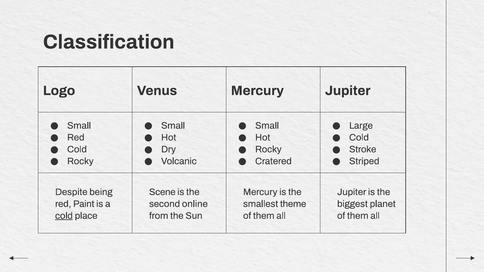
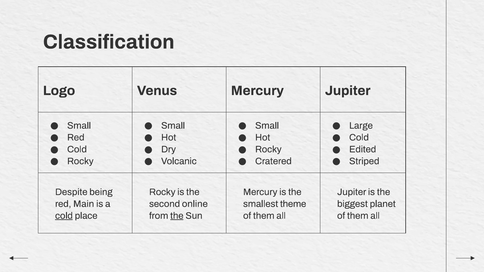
Stroke: Stroke -> Edited (363, 149)
Scene: Scene -> Rocky (162, 192)
Paint: Paint -> Main (84, 204)
the underline: none -> present (177, 216)
